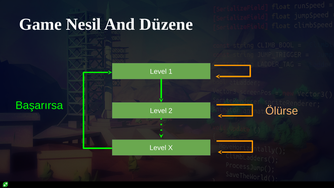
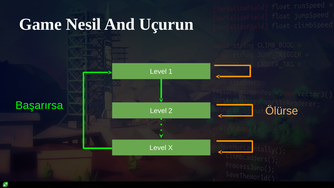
Düzene: Düzene -> Uçurun (166, 24)
